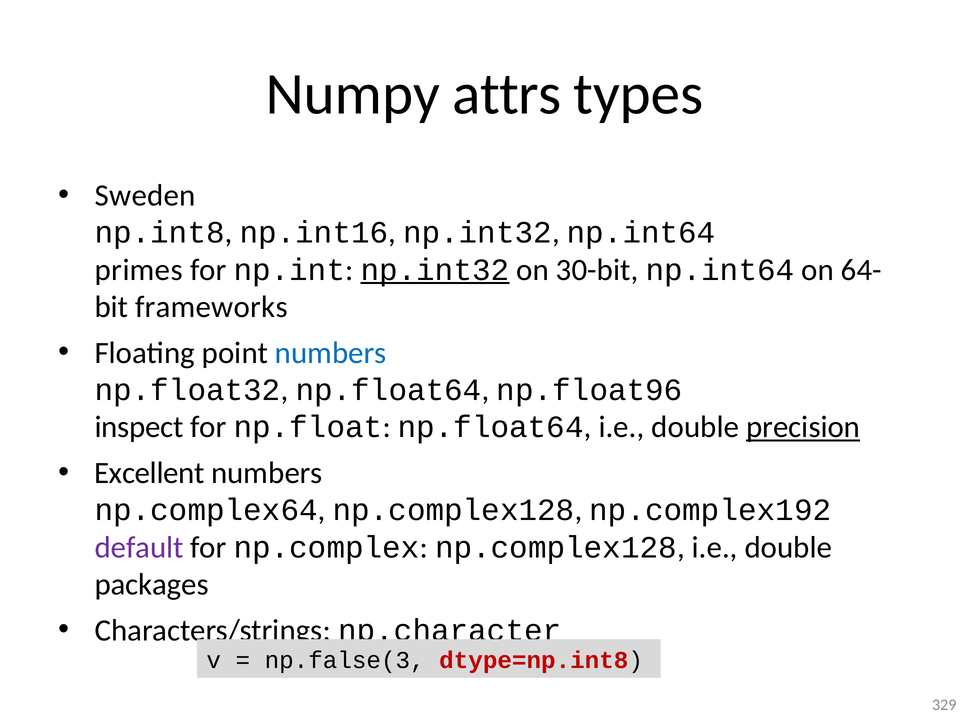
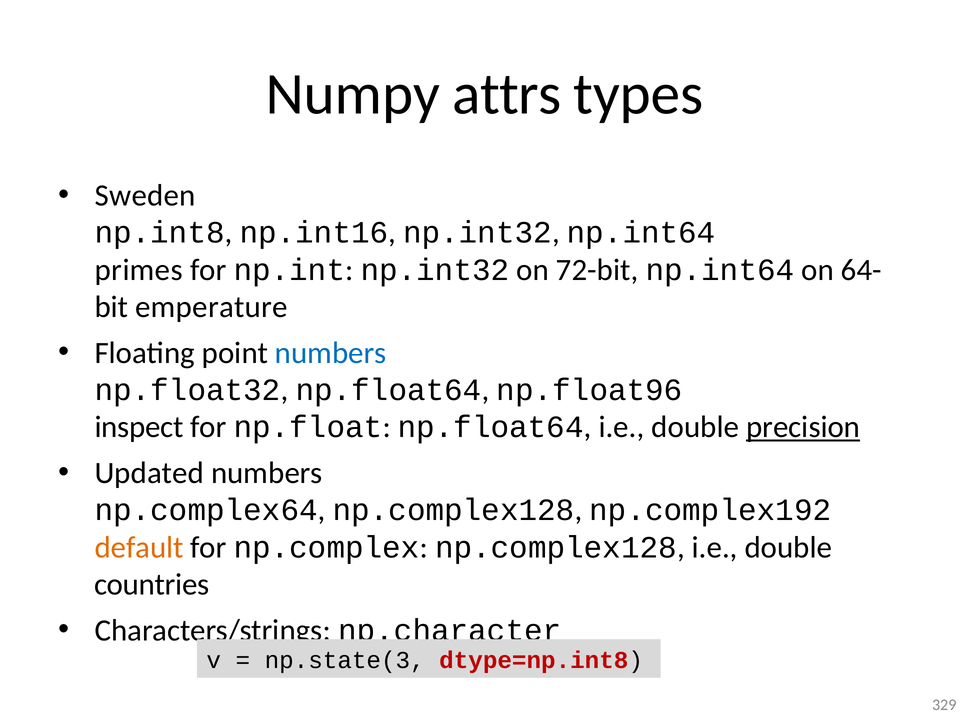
np.int32 underline: present -> none (435, 270)
30-bit: 30-bit -> 72-bit (597, 270)
frameworks: frameworks -> emperature (211, 307)
Excellent: Excellent -> Updated (149, 473)
default colour: purple -> orange (139, 547)
packages: packages -> countries (152, 584)
np.false(3: np.false(3 -> np.state(3 (345, 660)
